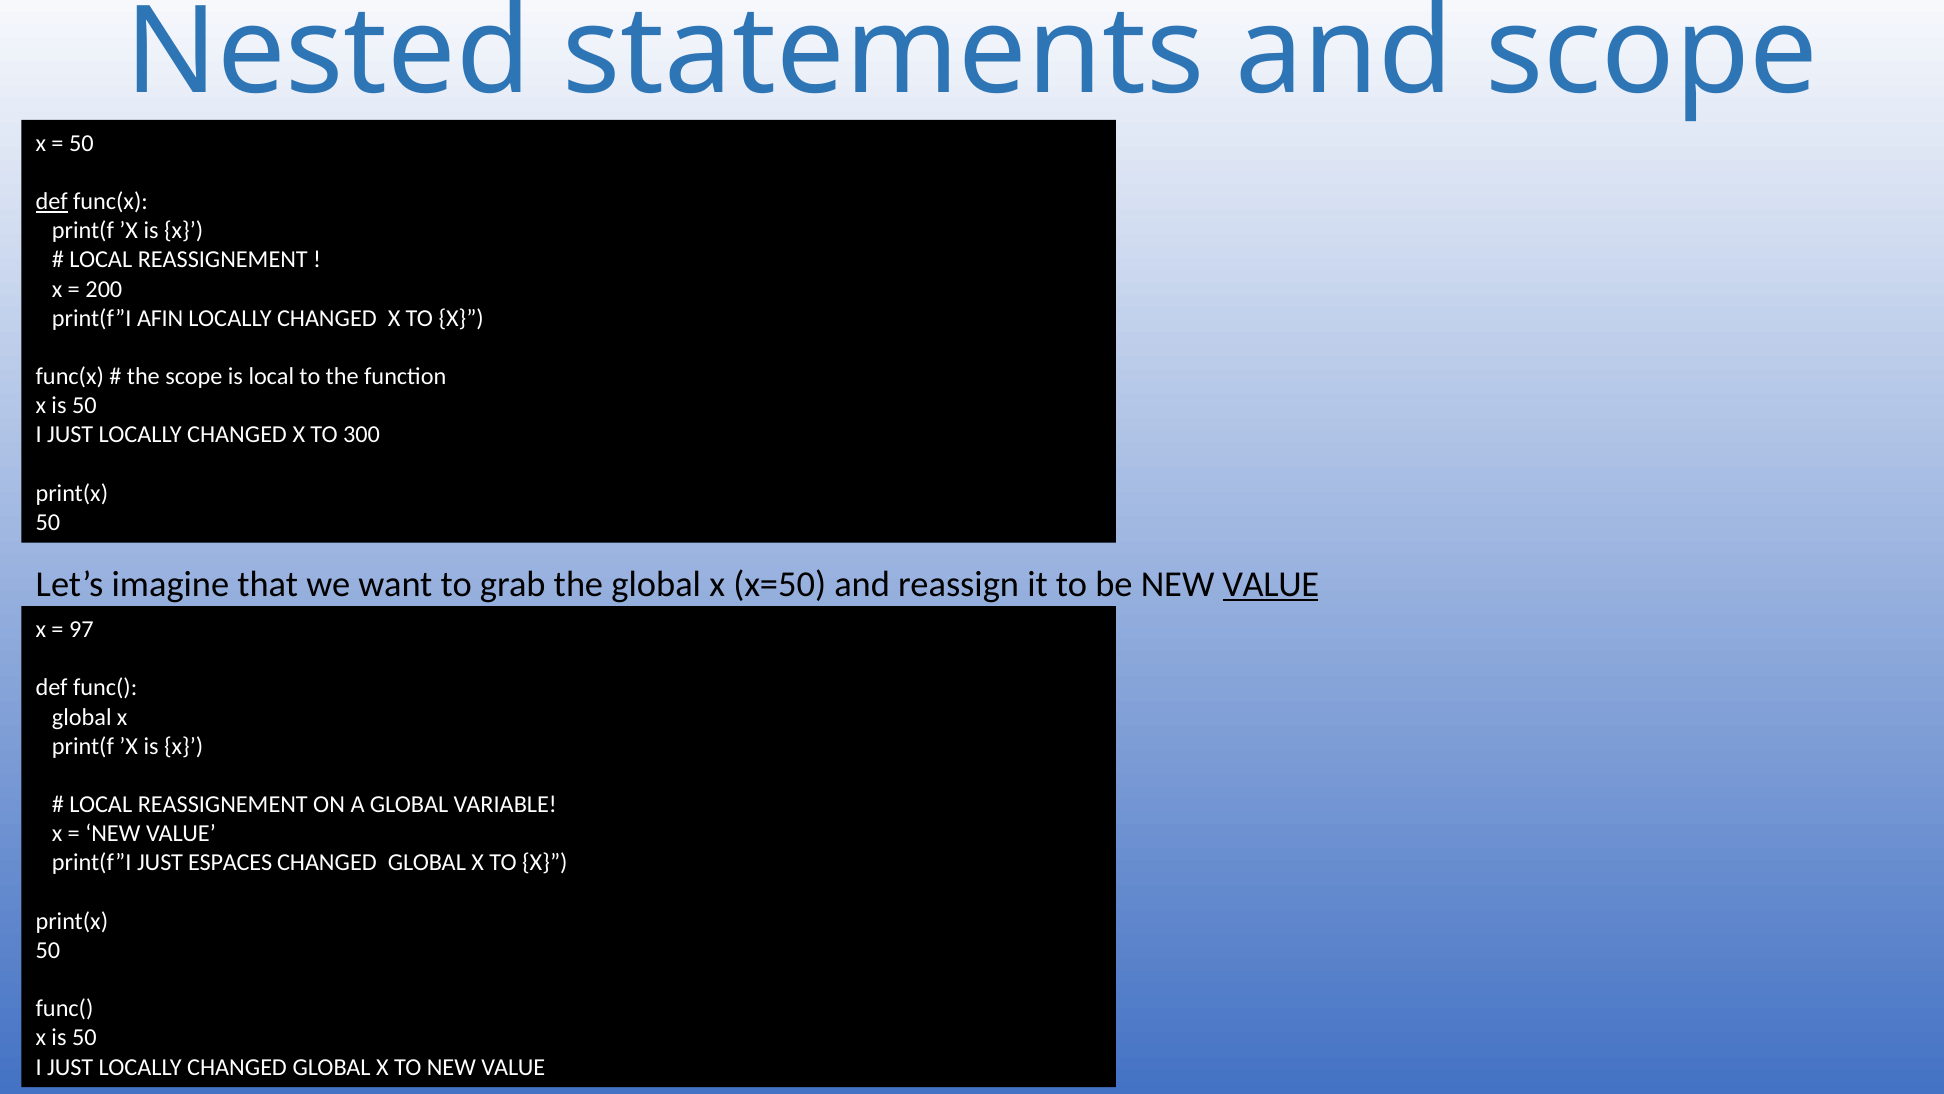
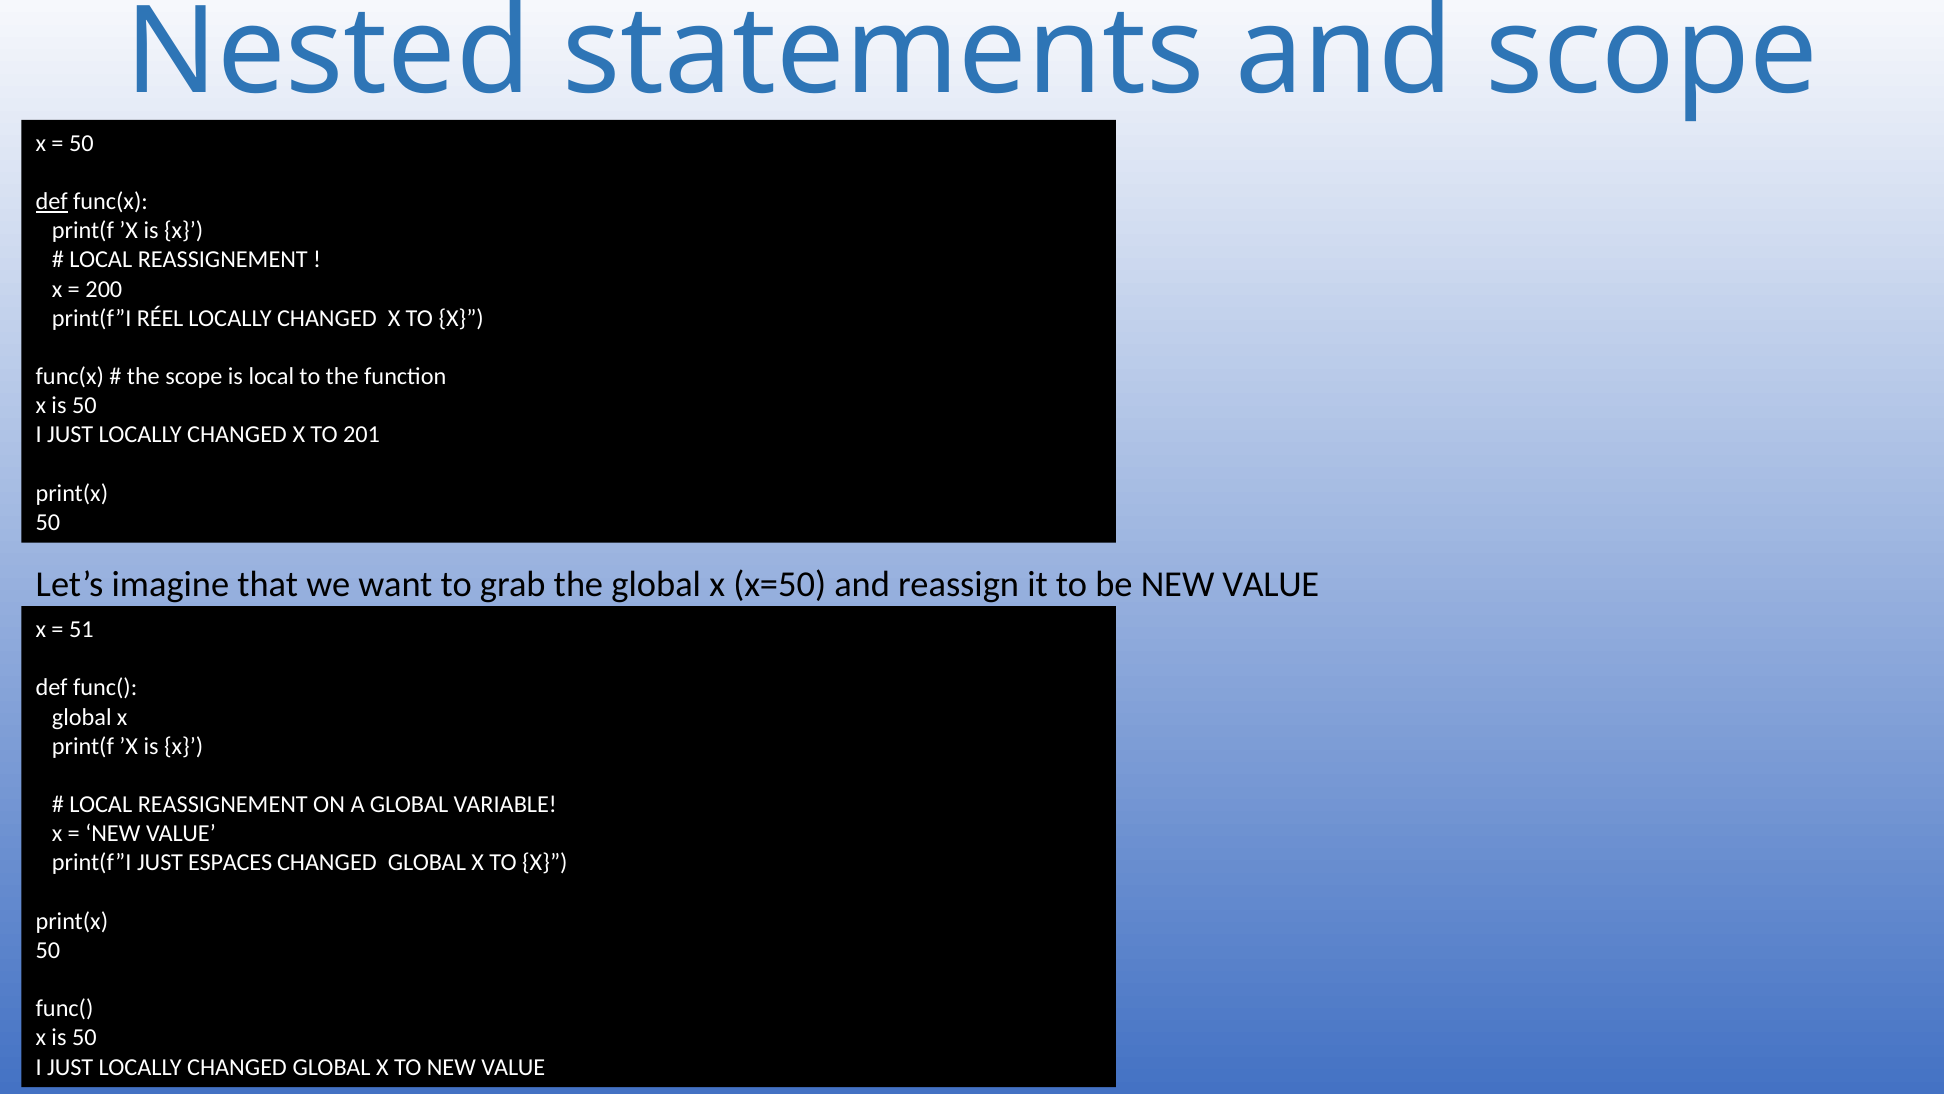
AFIN: AFIN -> RÉEL (160, 318)
300: 300 -> 201 (362, 435)
VALUE underline: present -> none (1271, 584)
97: 97 -> 51 (81, 629)
